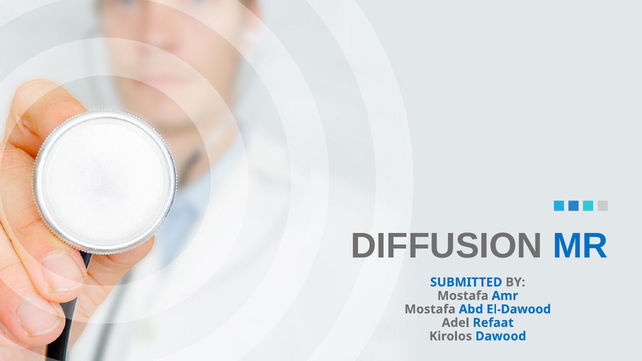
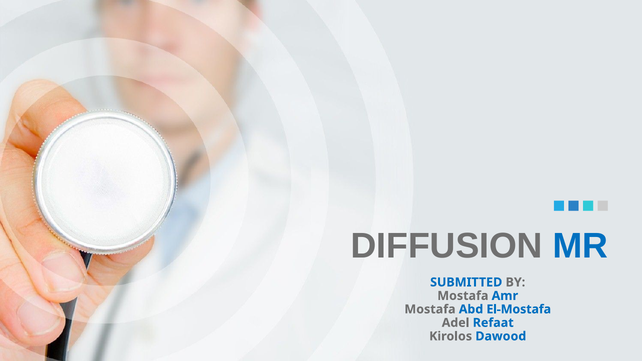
El-Dawood: El-Dawood -> El-Mostafa (519, 309)
